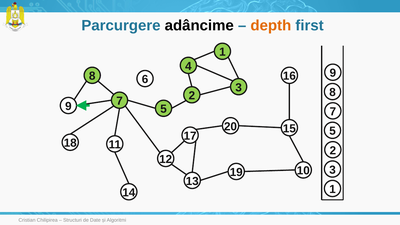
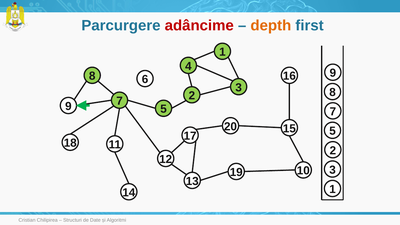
adâncime colour: black -> red (199, 25)
